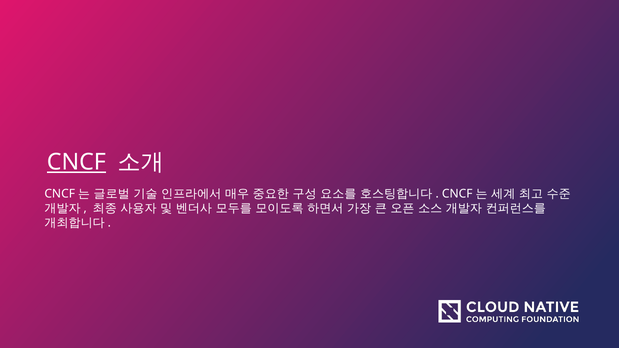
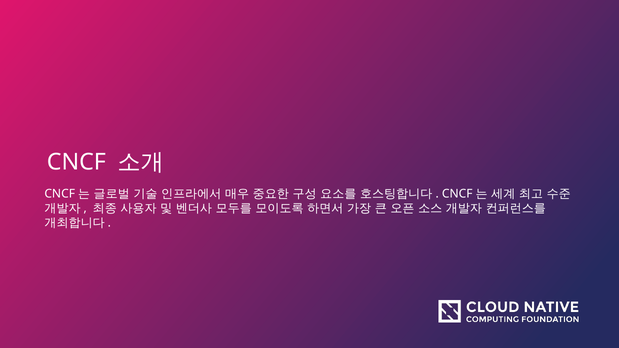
CNCF underline: present -> none (76, 162)
